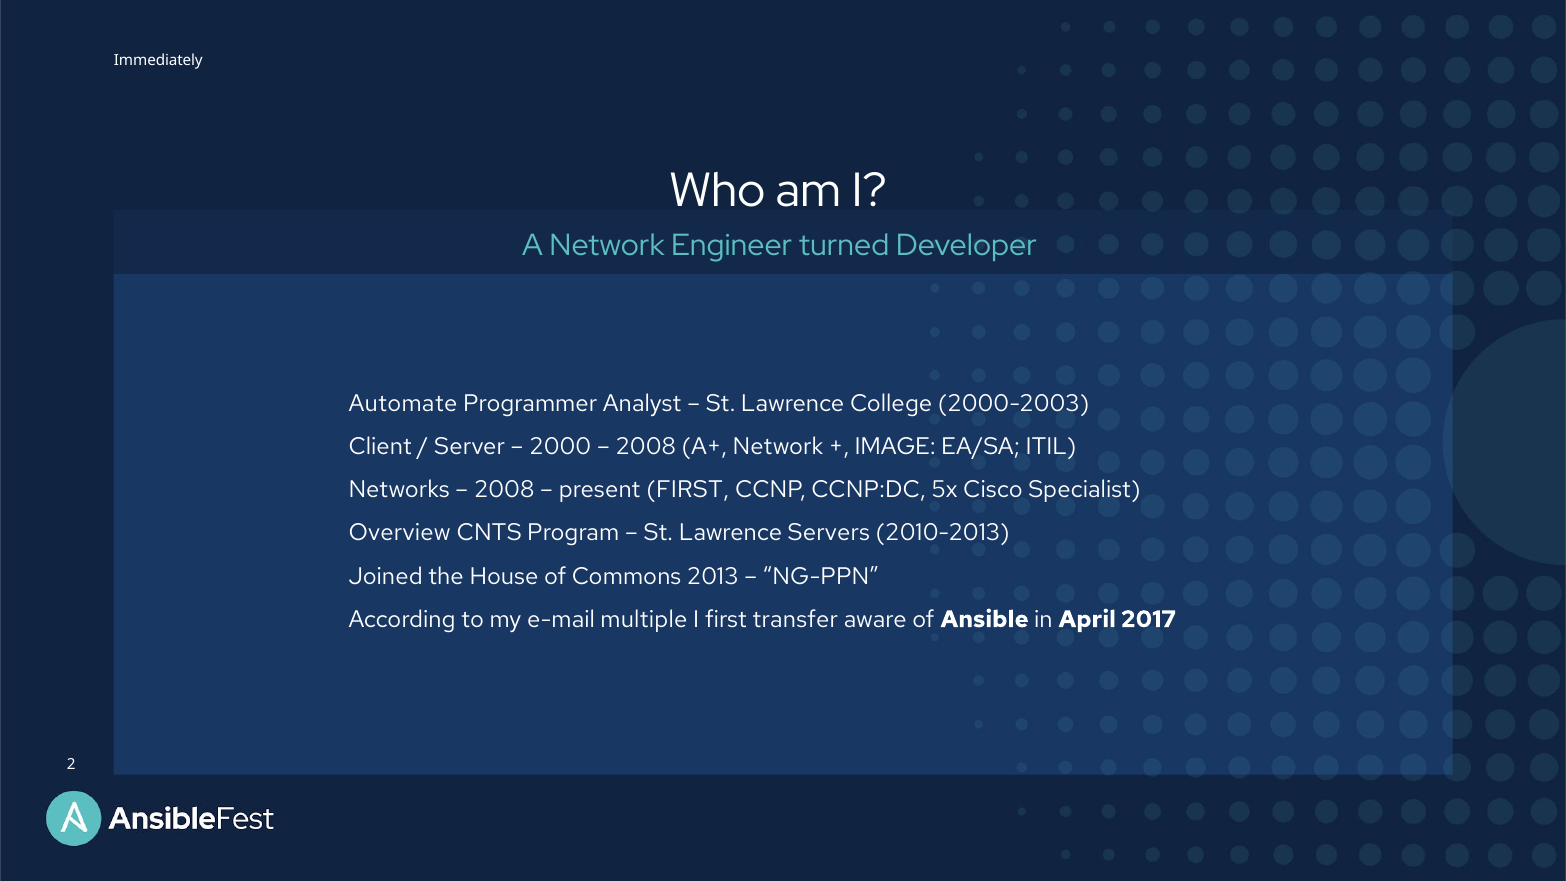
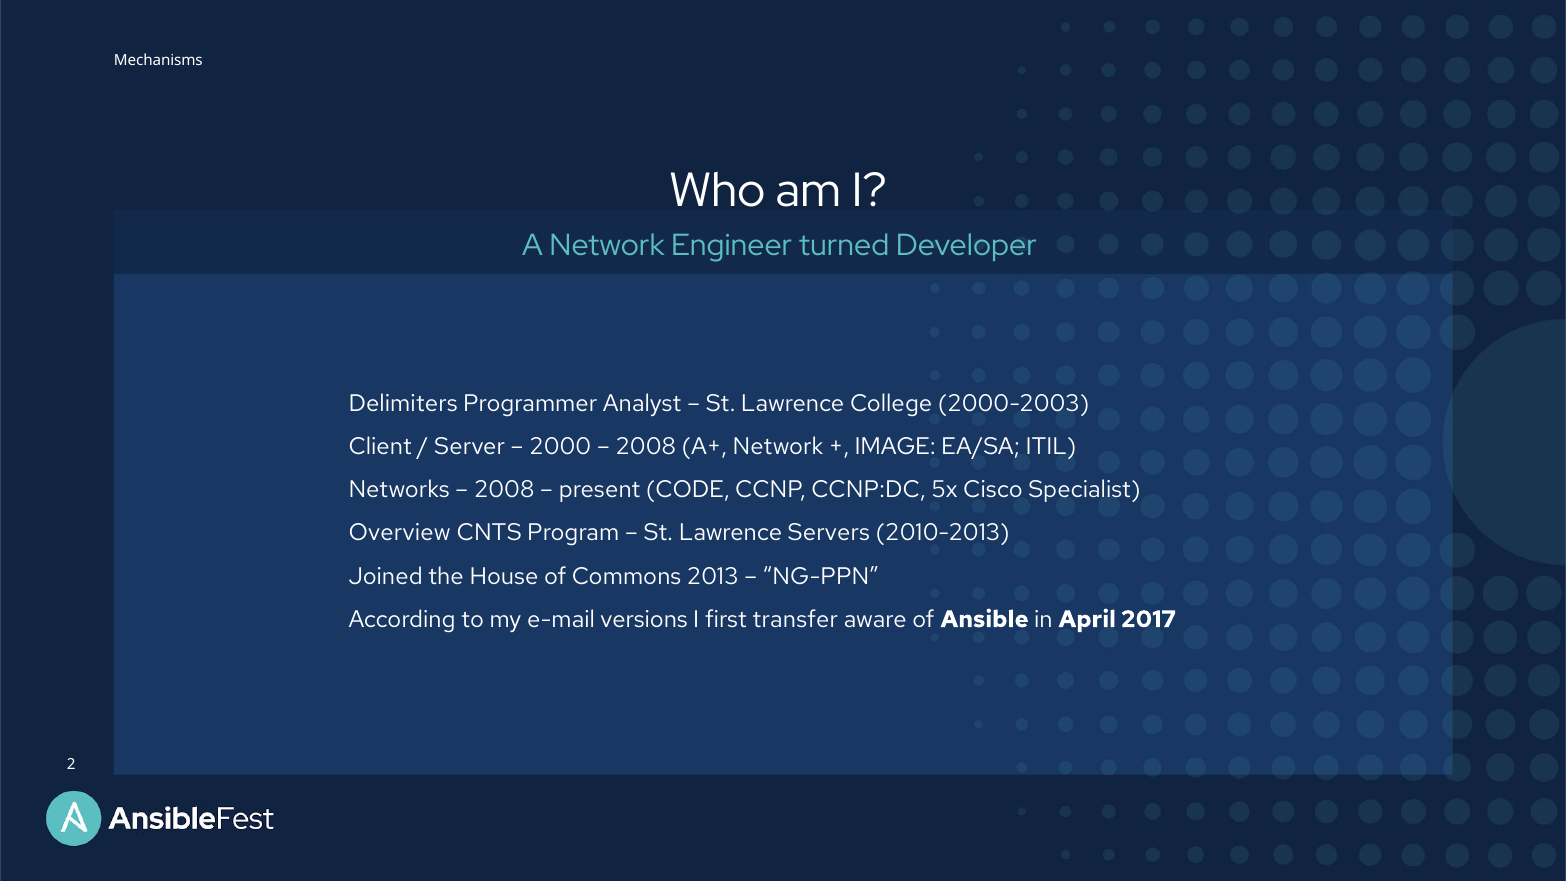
Immediately: Immediately -> Mechanisms (158, 61)
Automate: Automate -> Delimiters (403, 404)
present FIRST: FIRST -> CODE (688, 490)
multiple: multiple -> versions (644, 619)
